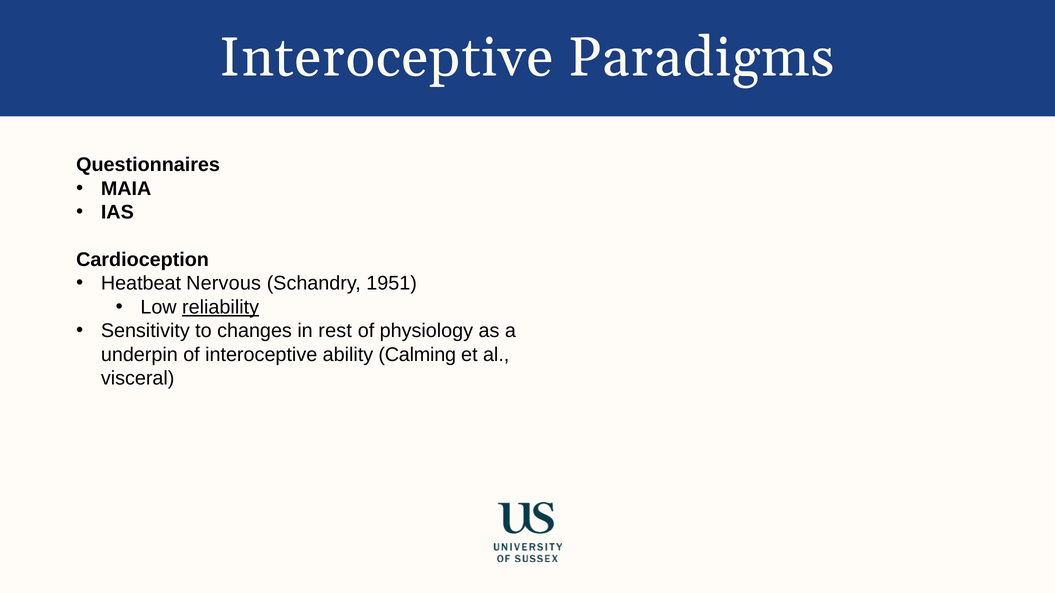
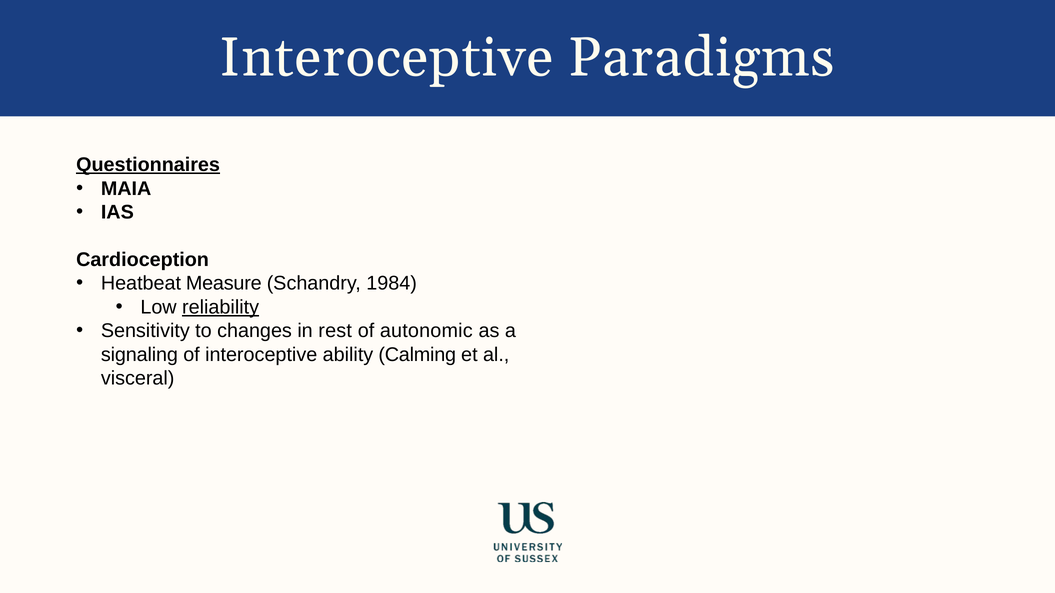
Questionnaires underline: none -> present (148, 165)
Nervous: Nervous -> Measure (224, 284)
1951: 1951 -> 1984 (392, 284)
physiology: physiology -> autonomic (426, 331)
underpin: underpin -> signaling (139, 355)
